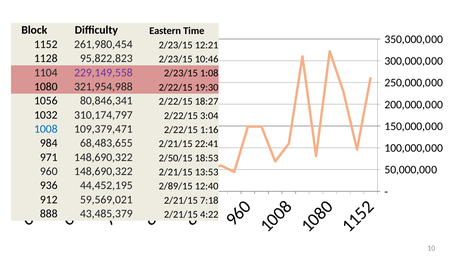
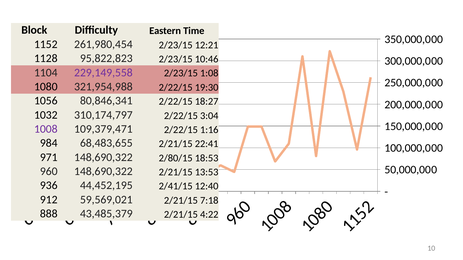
1008 colour: blue -> purple (46, 129)
2/50/15: 2/50/15 -> 2/80/15 (176, 158)
2/89/15: 2/89/15 -> 2/41/15 (176, 187)
